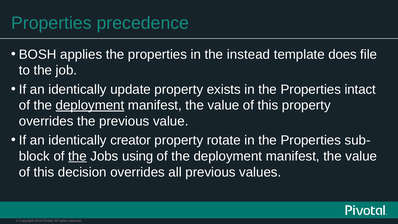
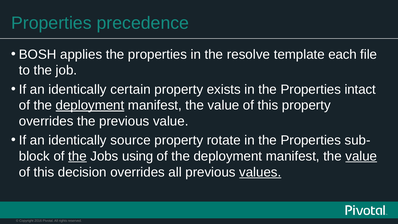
instead: instead -> resolve (248, 54)
does: does -> each (343, 54)
update: update -> certain (130, 89)
creator: creator -> source (130, 140)
value underline: none -> present (361, 156)
values underline: none -> present (260, 172)
